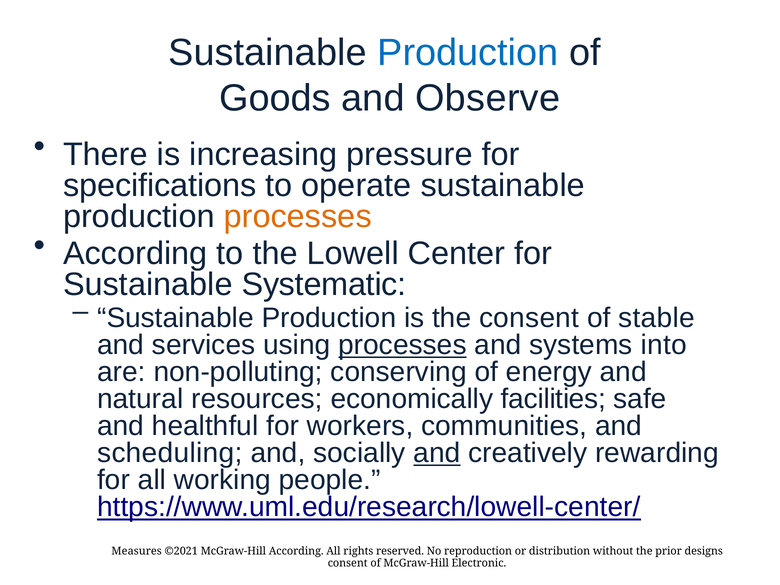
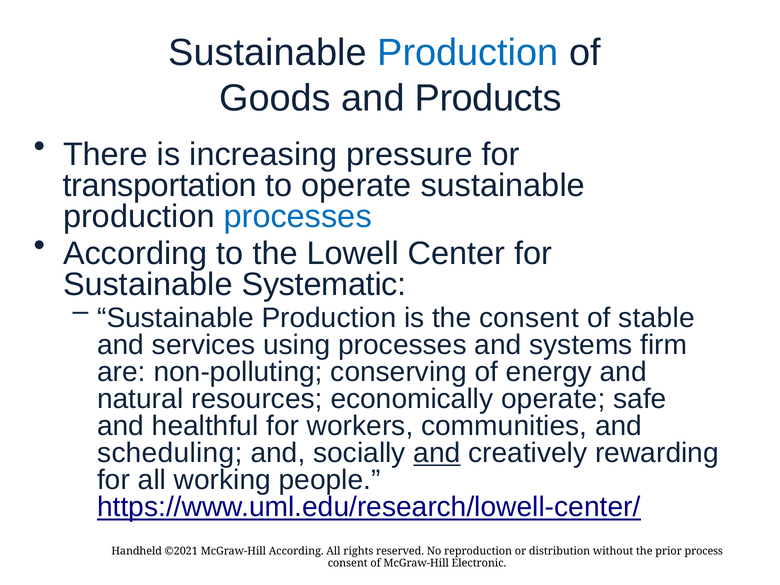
Observe: Observe -> Products (488, 98)
specifications: specifications -> transportation (160, 186)
processes colour: orange -> blue (298, 217)
processes underline: present -> none (402, 345)
into: into -> firm (664, 345)
economically facilities: facilities -> operate (553, 399)
Measures: Measures -> Handheld (137, 551)
designs: designs -> process (704, 551)
